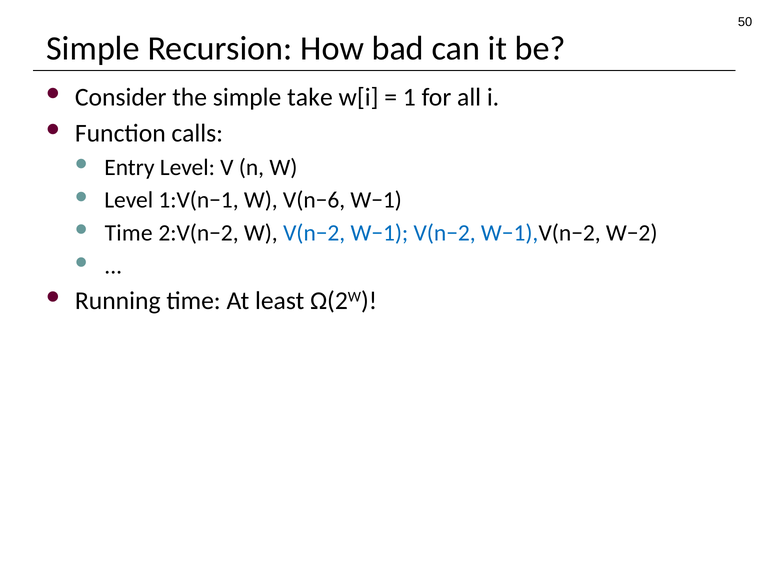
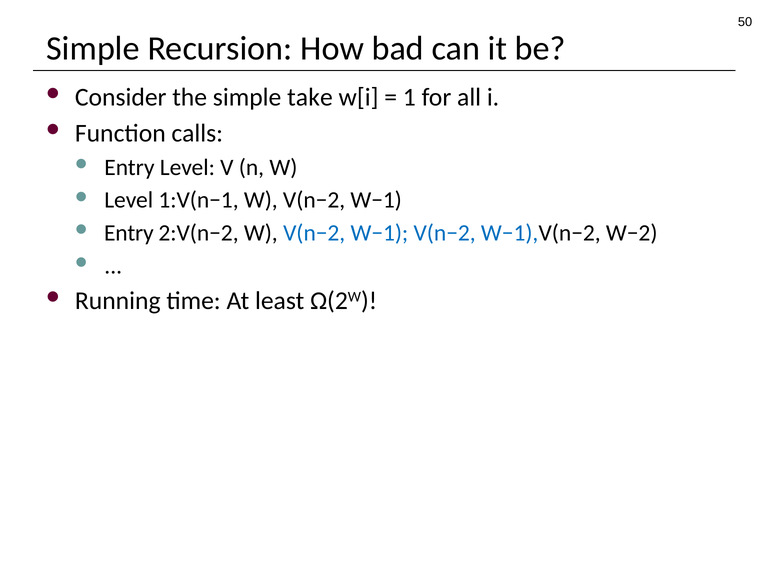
1:V(n−1 W V(n−6: V(n−6 -> V(n−2 (314, 200)
Time: Time -> Entry (129, 233)
